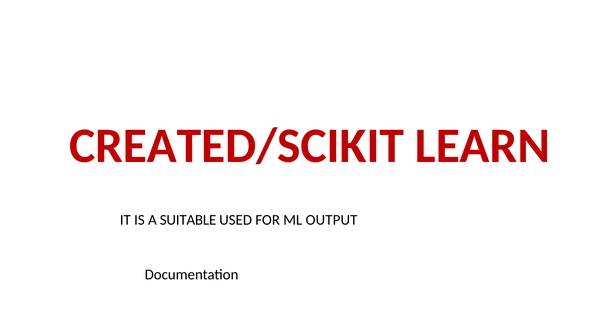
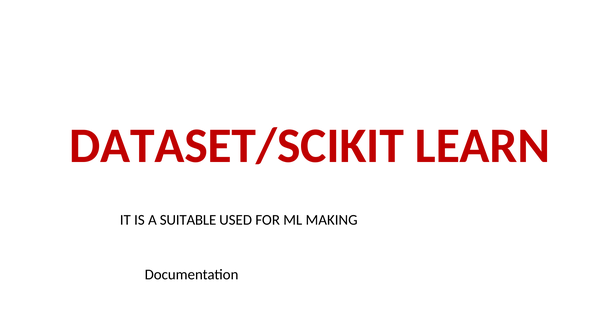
CREATED/SCIKIT: CREATED/SCIKIT -> DATASET/SCIKIT (237, 146)
OUTPUT: OUTPUT -> MAKING (332, 220)
